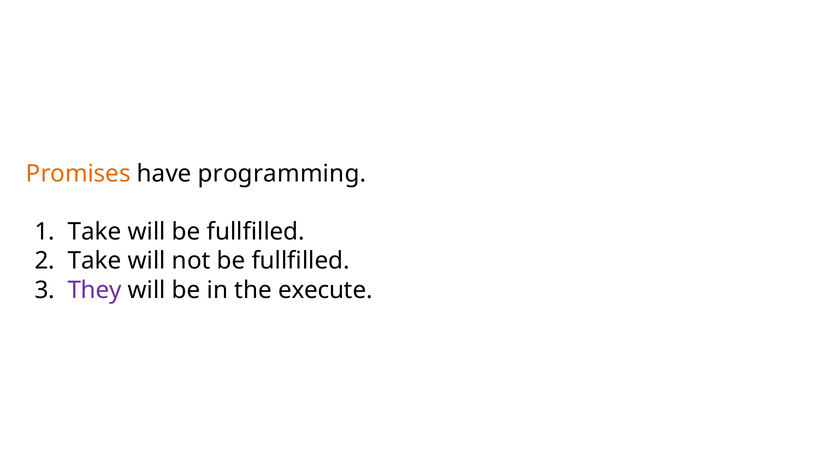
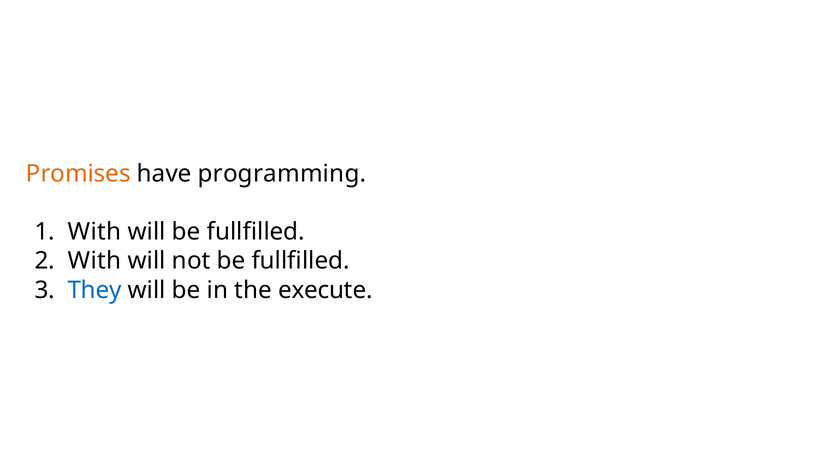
Take: Take -> With (94, 232)
Take: Take -> With (94, 261)
They colour: purple -> blue (95, 290)
